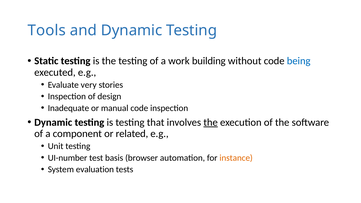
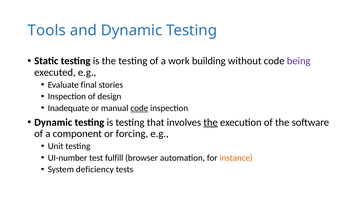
being colour: blue -> purple (299, 61)
very: very -> final (89, 85)
code underline: none -> present (139, 108)
related: related -> forcing (132, 134)
basis: basis -> fulfill (114, 158)
evaluation: evaluation -> deficiency (95, 169)
